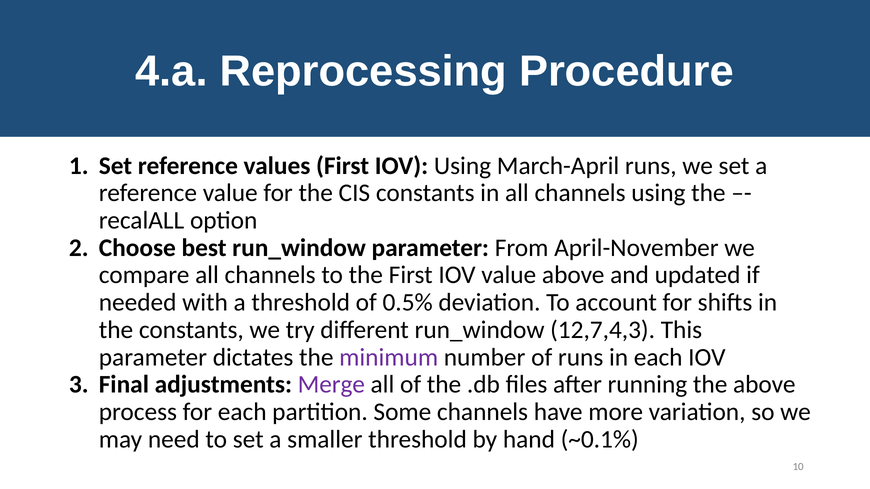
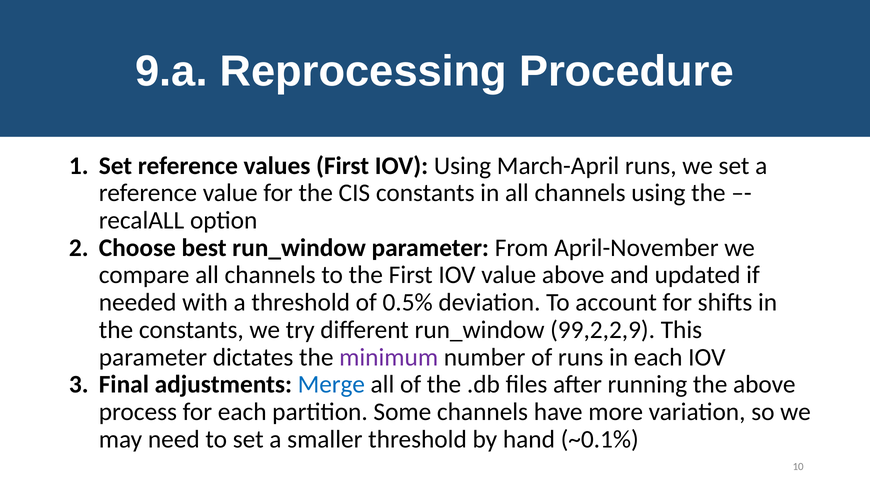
4.a: 4.a -> 9.a (171, 72)
12,7,4,3: 12,7,4,3 -> 99,2,2,9 (603, 330)
Merge colour: purple -> blue (331, 385)
